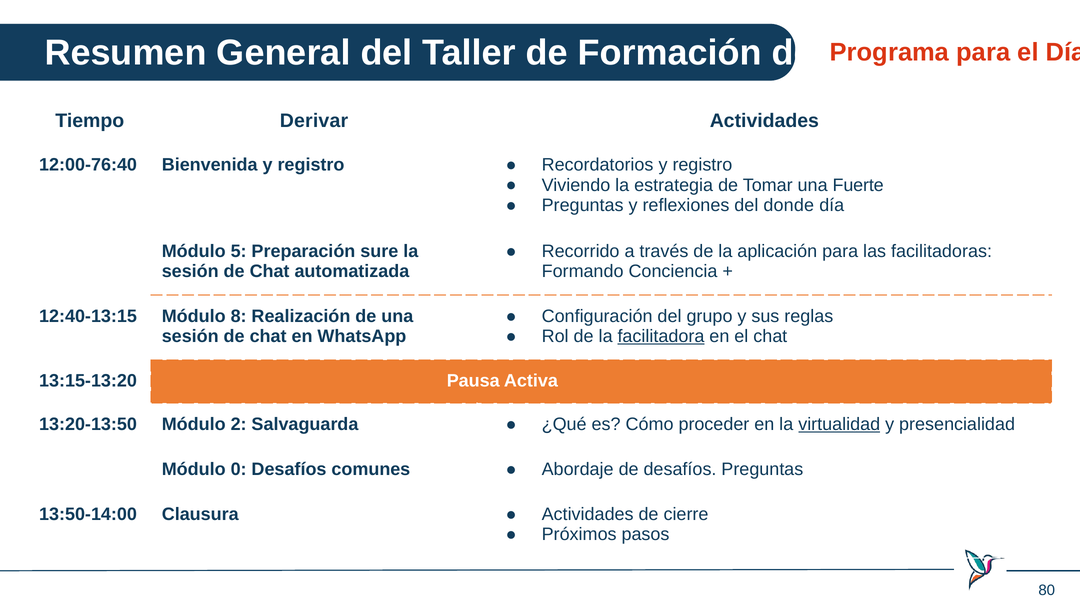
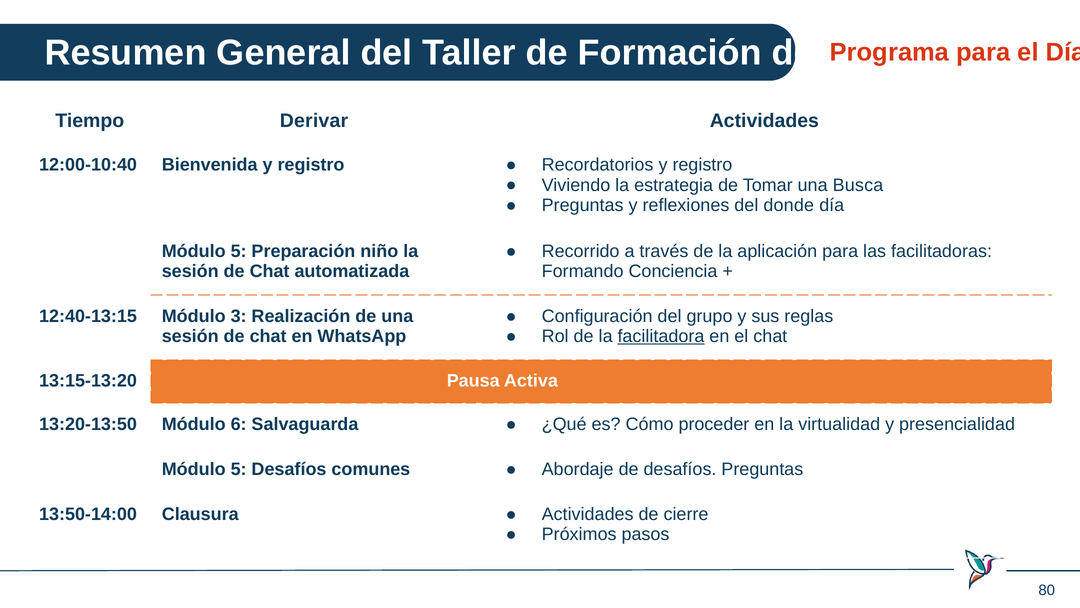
12:00-76:40: 12:00-76:40 -> 12:00-10:40 (88, 165)
Fuerte: Fuerte -> Busca (858, 185)
sure: sure -> niño (379, 251)
8: 8 -> 3 (239, 316)
Módulo 2: 2 -> 6 (239, 424)
virtualidad underline: present -> none (839, 424)
0: 0 -> 5 (239, 469)
